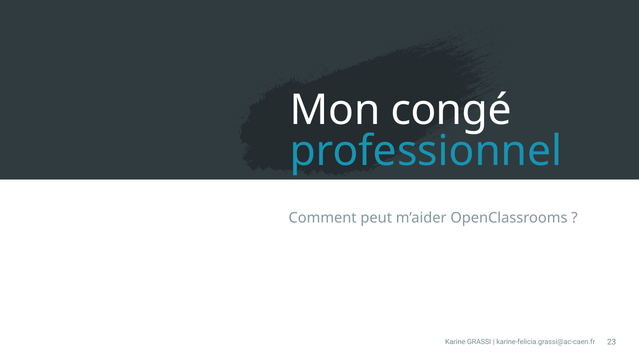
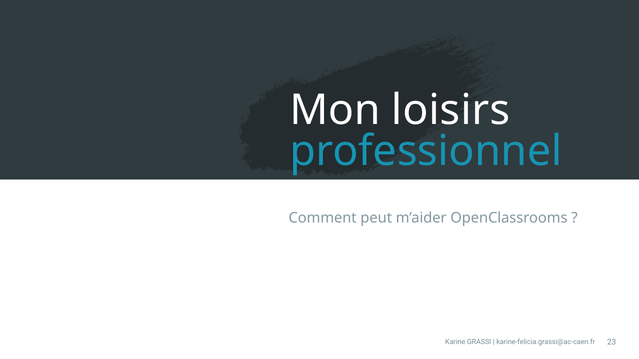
congé: congé -> loisirs (451, 110)
